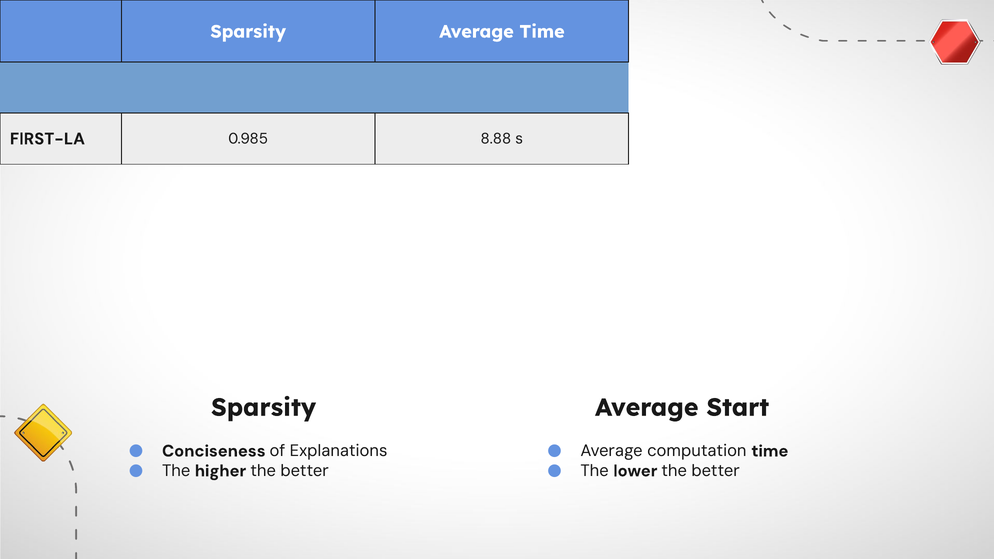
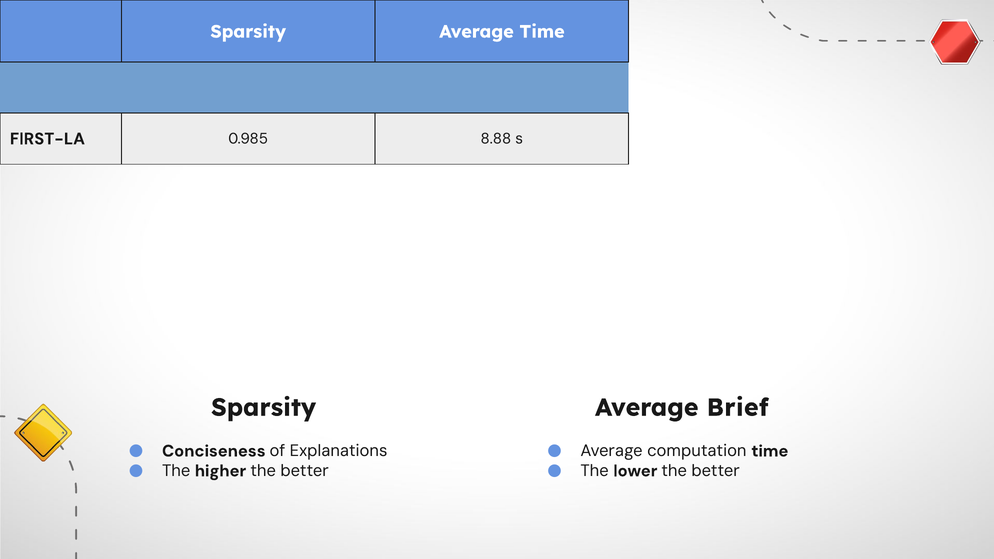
Start: Start -> Brief (738, 408)
